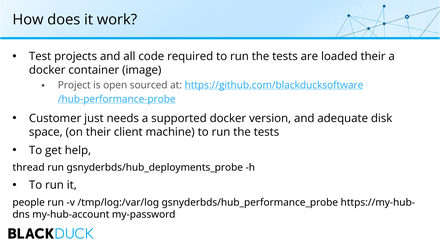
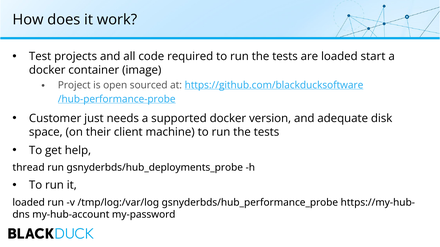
loaded their: their -> start (373, 57)
people: people -> loaded (29, 203)
